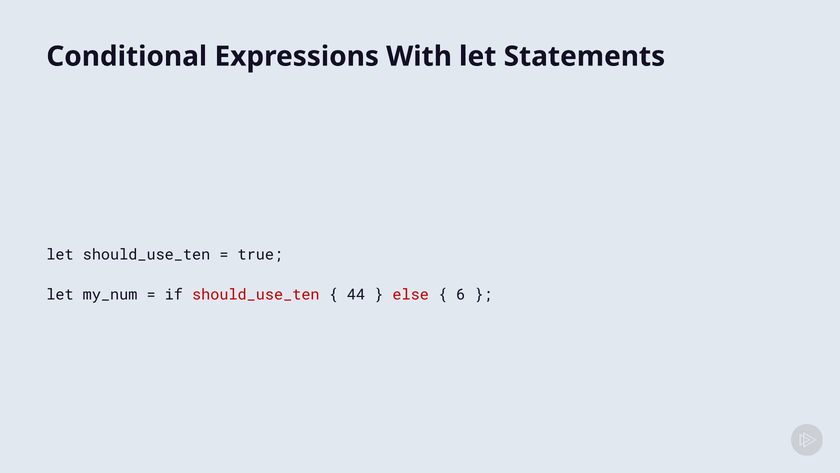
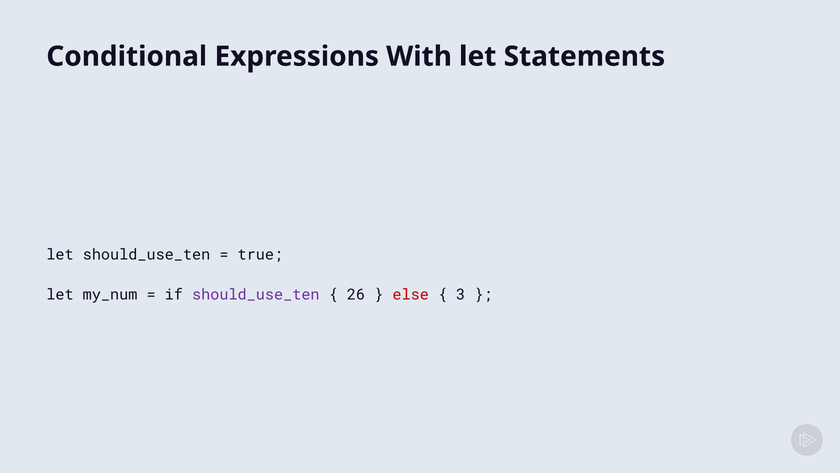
should_use_ten colour: red -> purple (256, 295)
44: 44 -> 26 (356, 295)
6: 6 -> 3 (461, 295)
